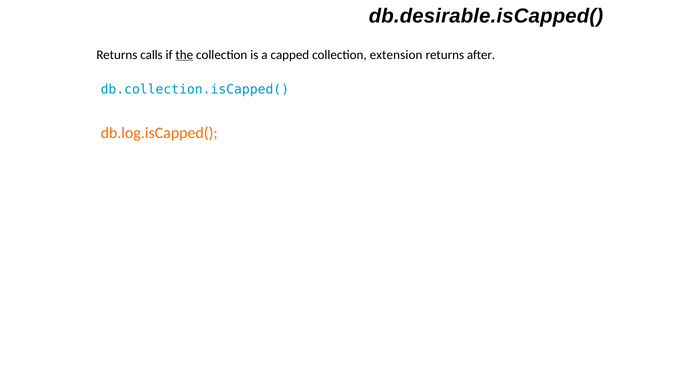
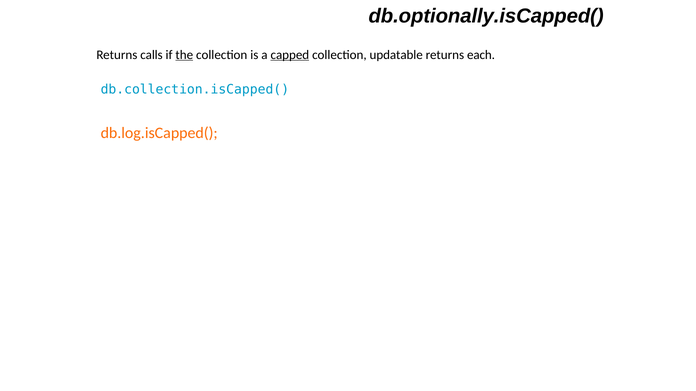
db.desirable.isCapped(: db.desirable.isCapped( -> db.optionally.isCapped( (486, 16)
capped underline: none -> present (290, 55)
extension: extension -> updatable (396, 55)
after: after -> each (481, 55)
